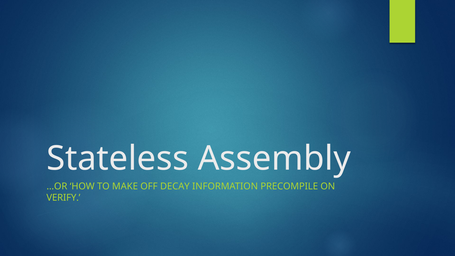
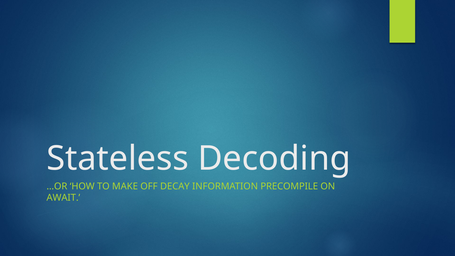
Assembly: Assembly -> Decoding (274, 158)
VERIFY: VERIFY -> AWAIT (63, 198)
